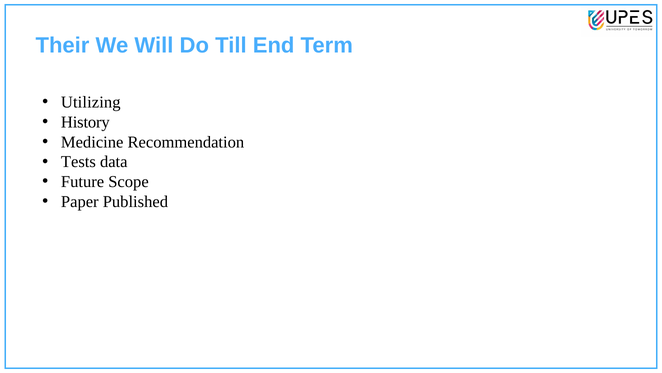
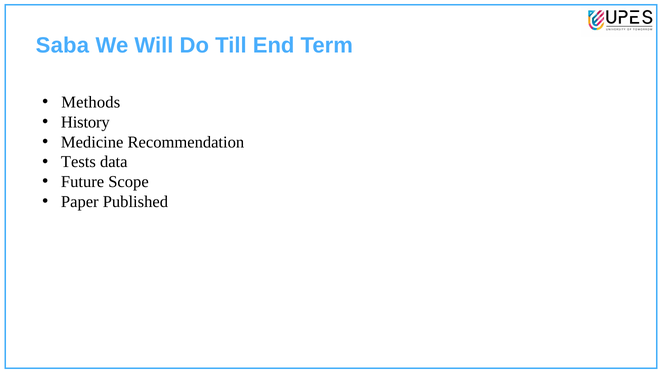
Their: Their -> Saba (62, 45)
Utilizing: Utilizing -> Methods (91, 102)
